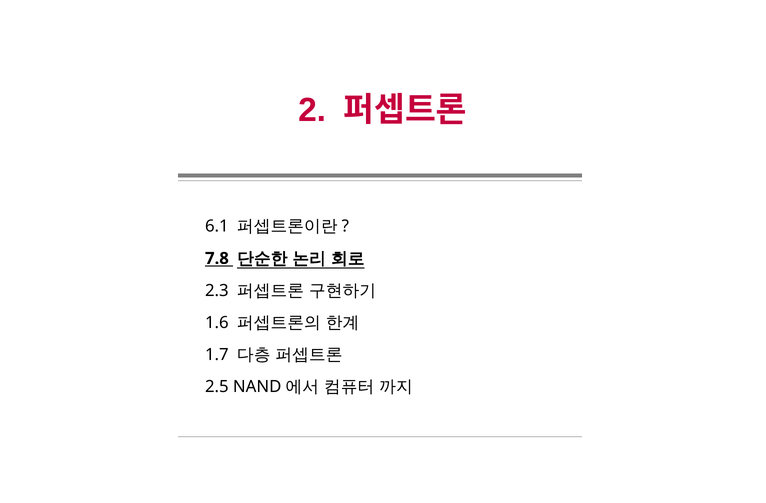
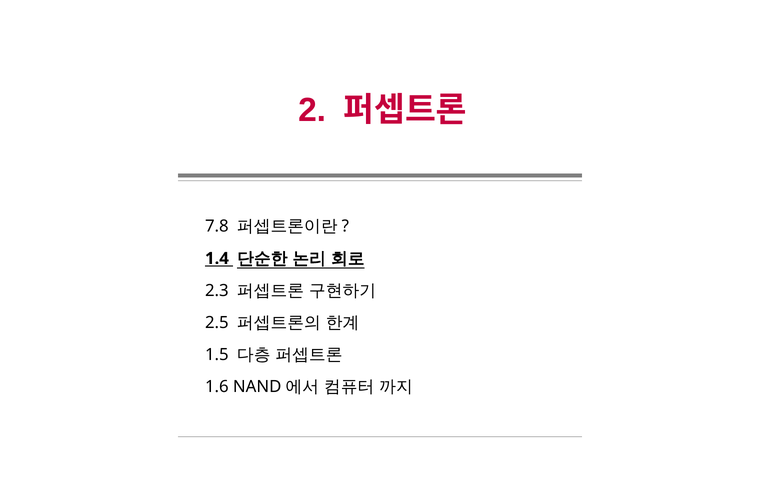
6.1: 6.1 -> 7.8 (217, 226)
7.8: 7.8 -> 1.4 (217, 258)
1.6: 1.6 -> 2.5 (217, 323)
1.7: 1.7 -> 1.5 (217, 355)
2.5: 2.5 -> 1.6 (217, 387)
